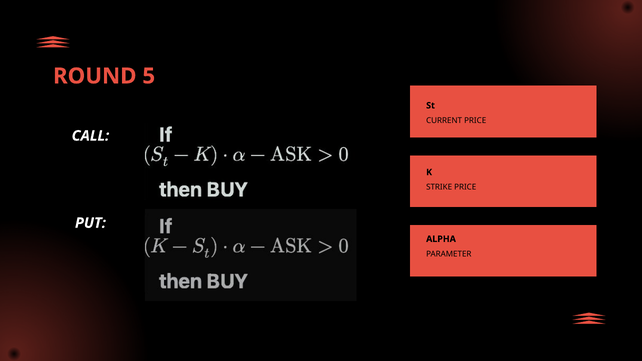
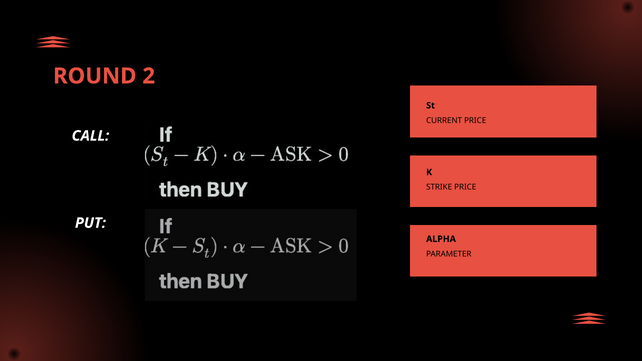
5: 5 -> 2 (149, 76)
